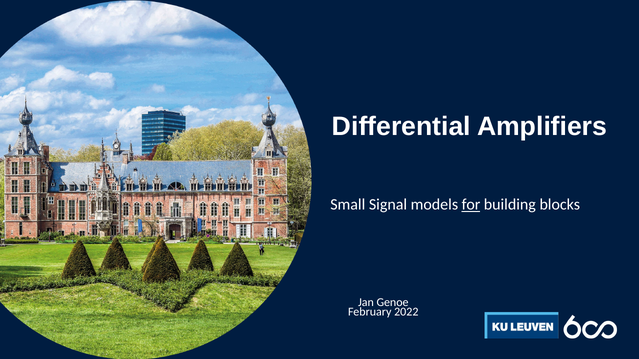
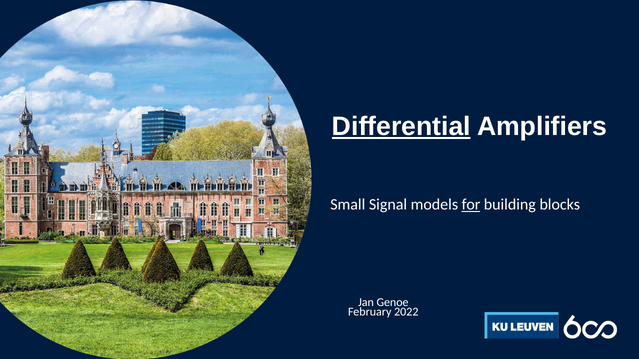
Differential underline: none -> present (401, 127)
